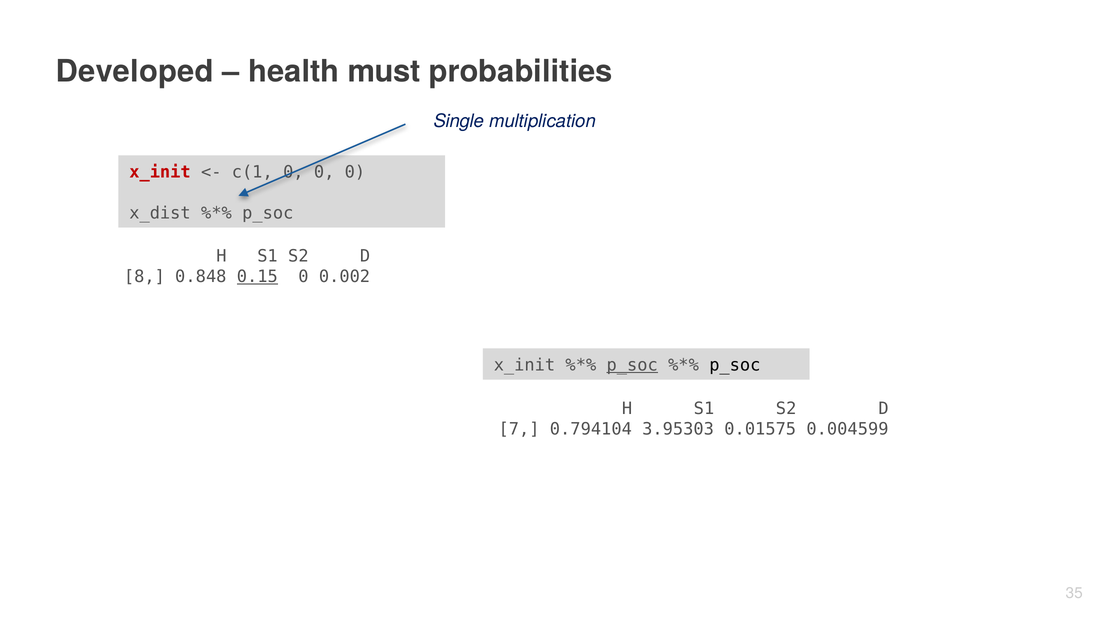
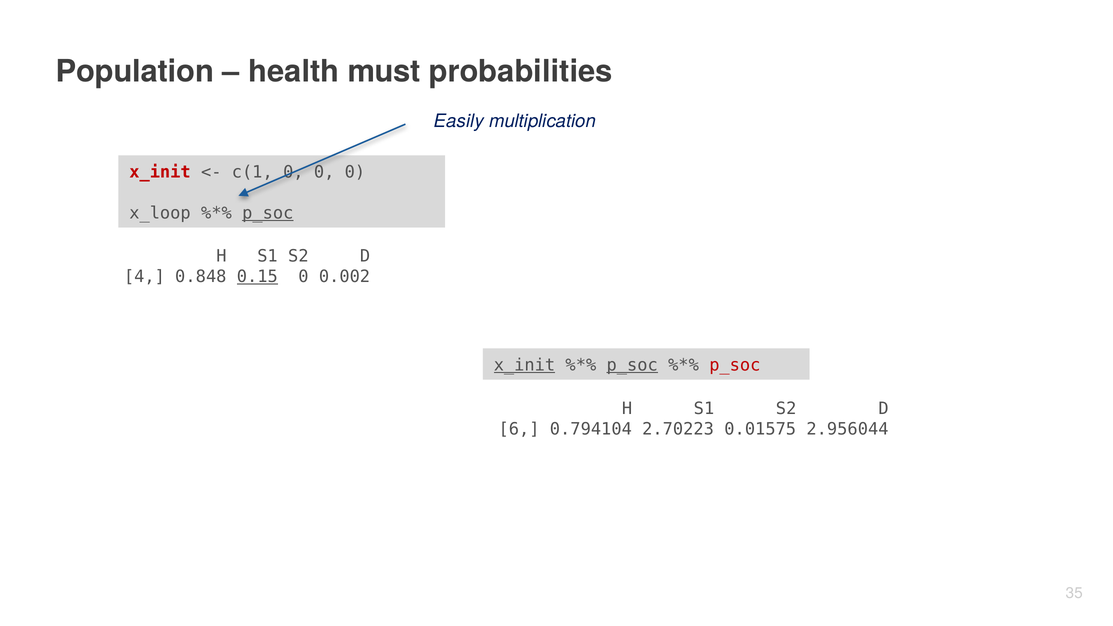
Developed: Developed -> Population (135, 72)
Single: Single -> Easily (459, 121)
x_dist: x_dist -> x_loop (160, 213)
p_soc underline: none -> present (268, 213)
8: 8 -> 4 (144, 276)
x_init underline: none -> present (524, 365)
p_soc colour: black -> red (735, 365)
7: 7 -> 6 (519, 429)
3.95303: 3.95303 -> 2.70223 (678, 429)
0.004599: 0.004599 -> 2.956044 (847, 429)
